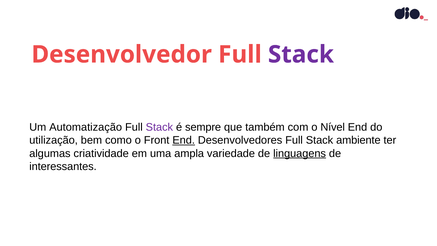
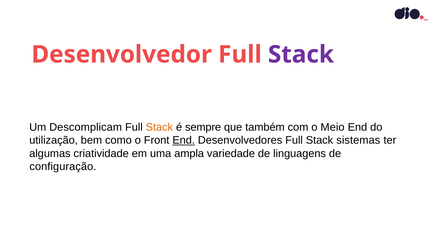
Automatização: Automatização -> Descomplicam (86, 127)
Stack colour: purple -> orange (159, 127)
Nível: Nível -> Meio (333, 127)
ambiente: ambiente -> sistemas (358, 140)
linguagens underline: present -> none (300, 153)
interessantes: interessantes -> configuração (63, 166)
